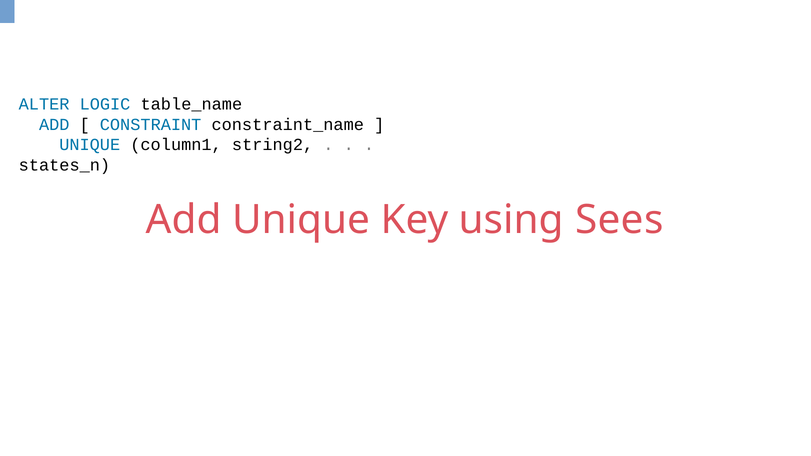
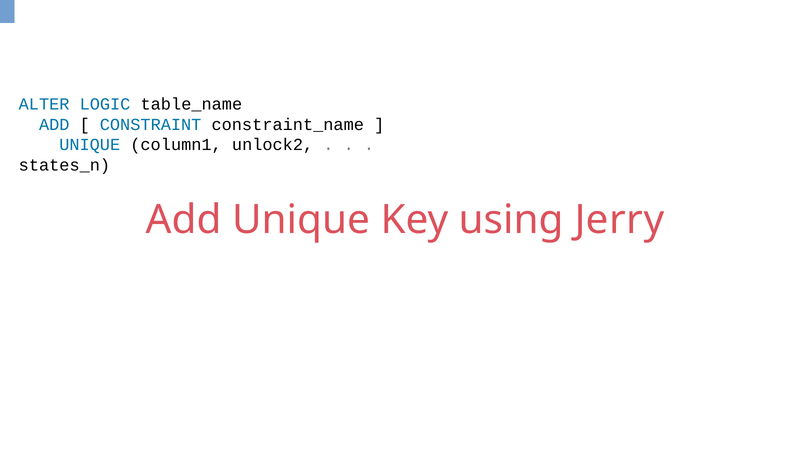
string2: string2 -> unlock2 (273, 145)
Sees: Sees -> Jerry (619, 220)
